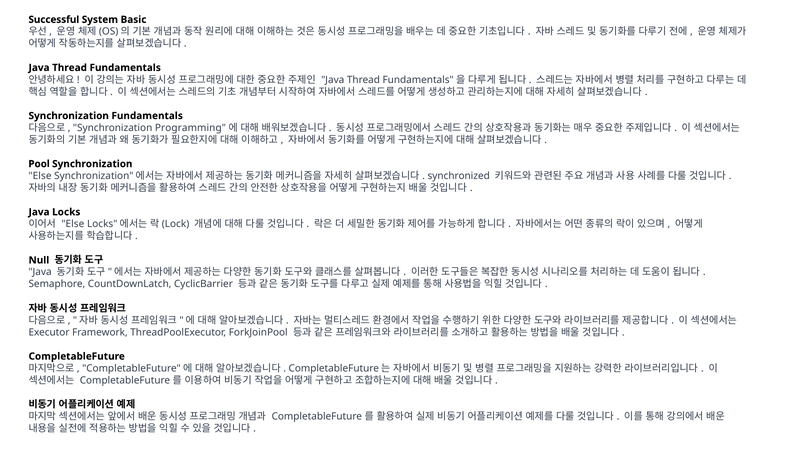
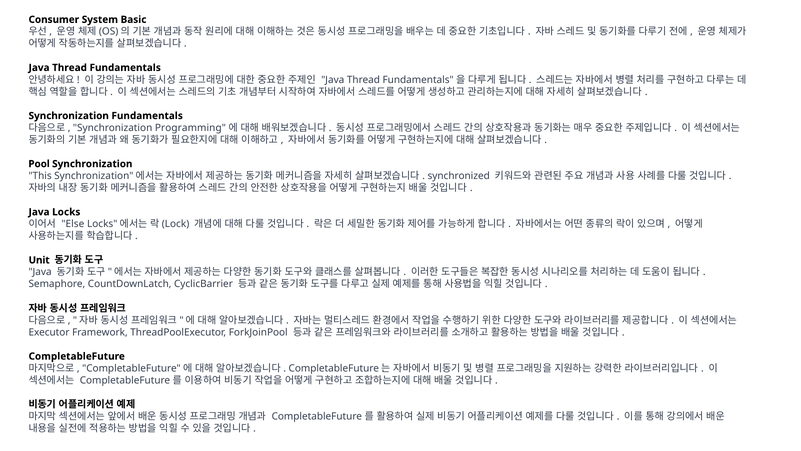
Successful: Successful -> Consumer (54, 20)
Else: Else -> This (40, 176)
Null: Null -> Unit (39, 260)
